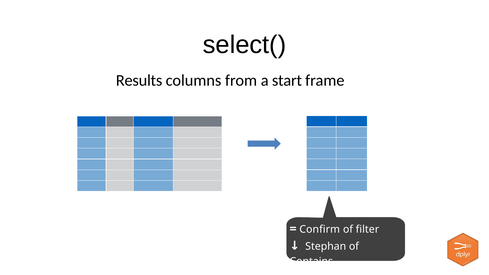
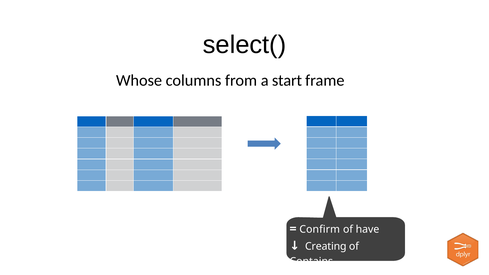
Results: Results -> Whose (139, 80)
filter: filter -> have (367, 229)
Stephan: Stephan -> Creating (326, 246)
